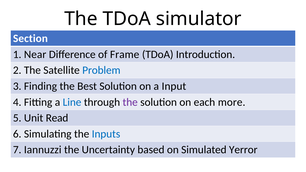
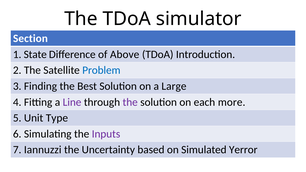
Near: Near -> State (35, 54)
Frame: Frame -> Above (125, 54)
Input: Input -> Large (174, 86)
Line colour: blue -> purple (72, 102)
Read: Read -> Type (57, 118)
Inputs colour: blue -> purple (106, 134)
